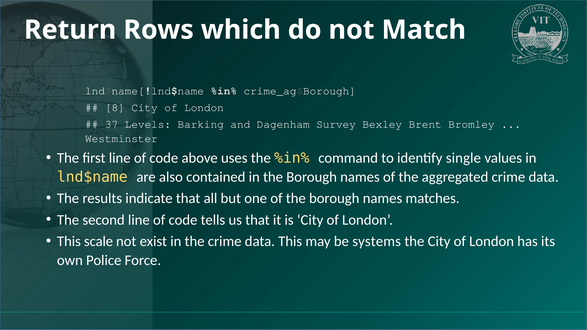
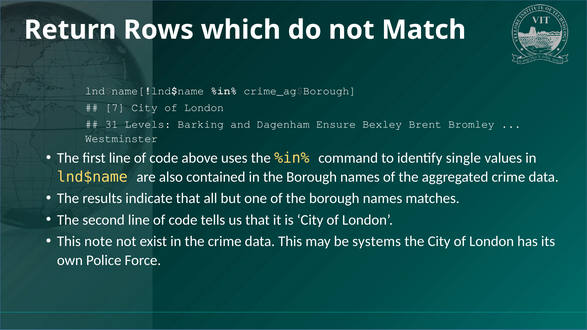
8: 8 -> 7 (115, 108)
37: 37 -> 31 (112, 124)
Survey: Survey -> Ensure (336, 124)
scale: scale -> note (98, 241)
